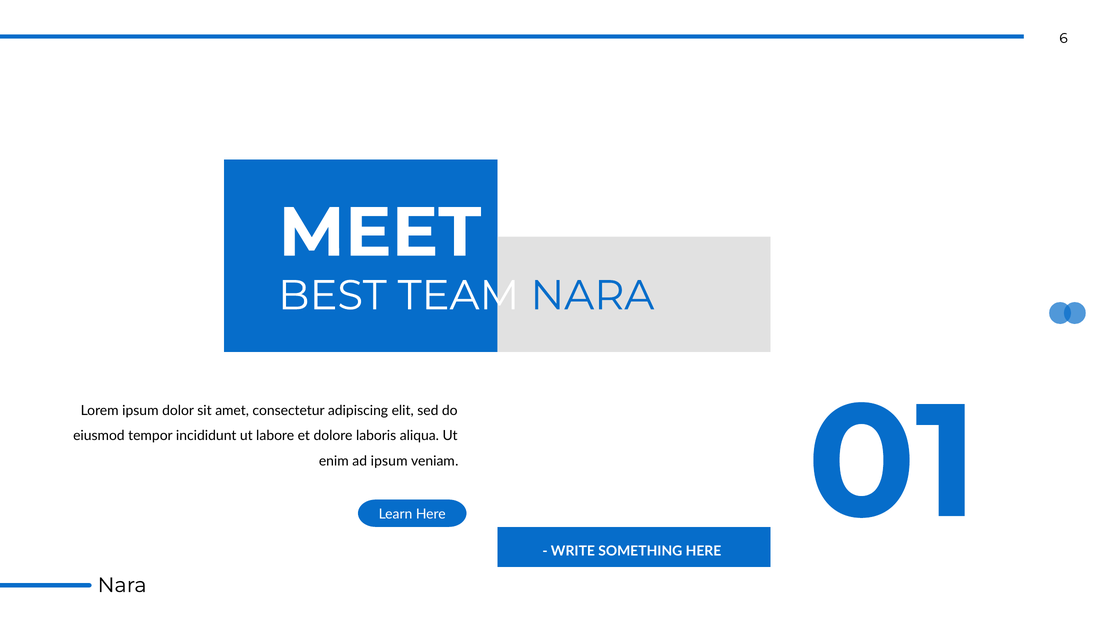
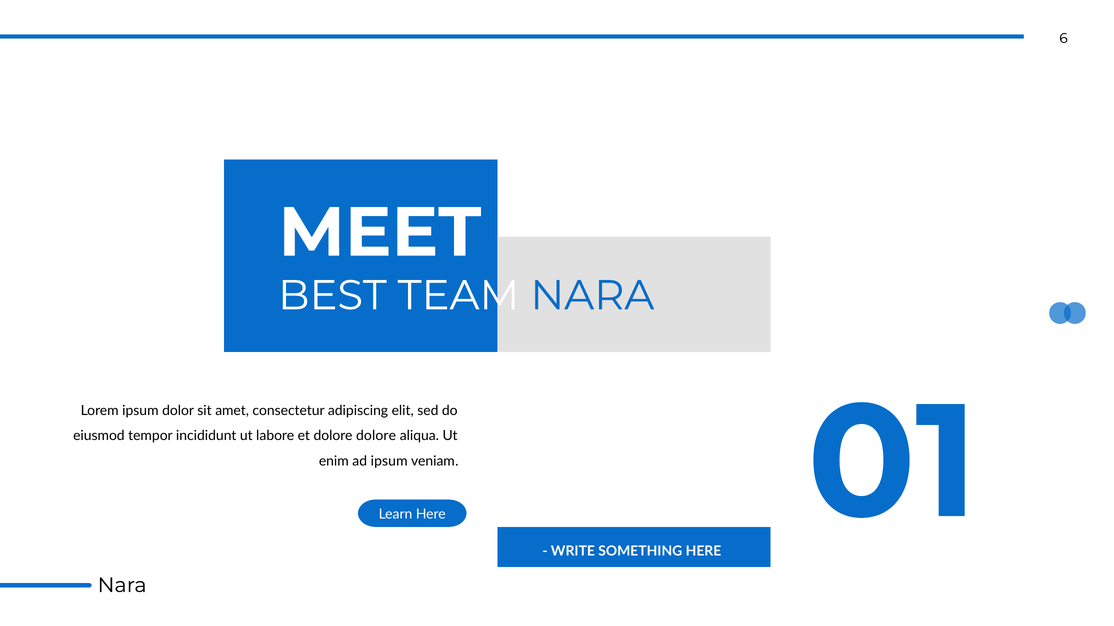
dolore laboris: laboris -> dolore (376, 436)
